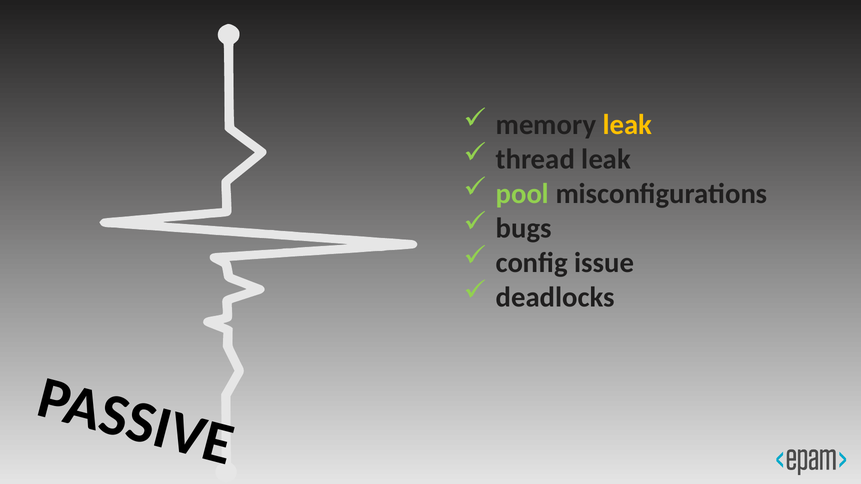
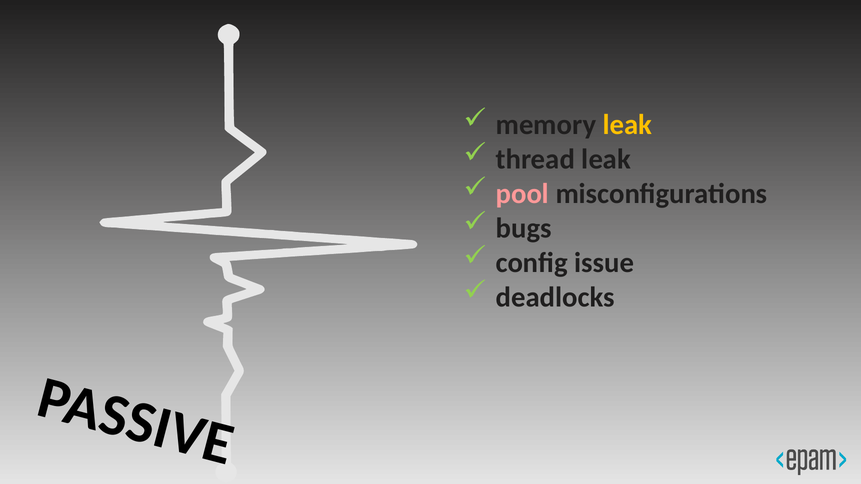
pool colour: light green -> pink (522, 194)
